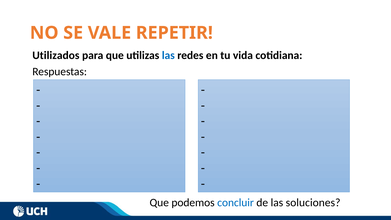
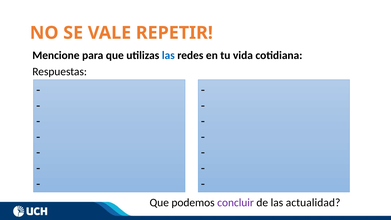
Utilizados: Utilizados -> Mencione (56, 55)
concluir colour: blue -> purple (236, 203)
soluciones: soluciones -> actualidad (313, 203)
